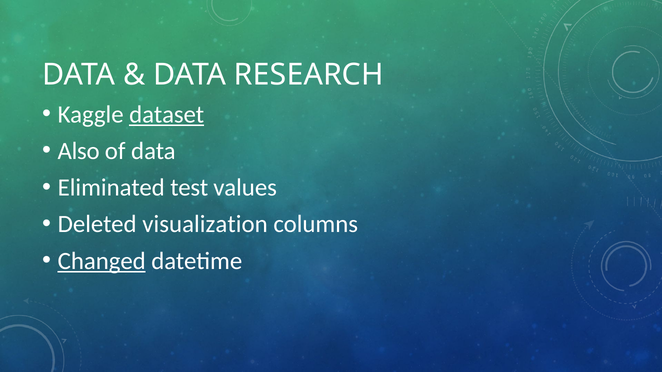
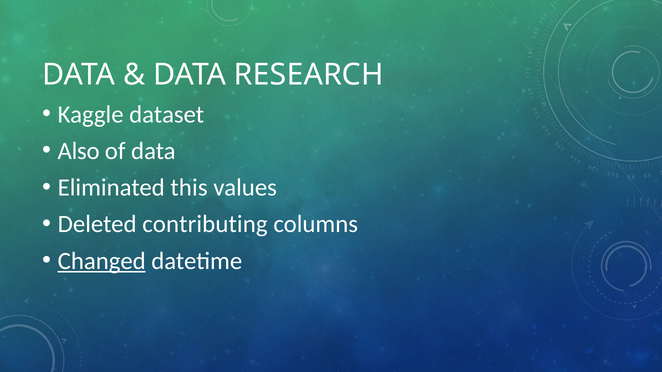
dataset underline: present -> none (167, 114)
test: test -> this (189, 188)
visualization: visualization -> contributing (205, 225)
